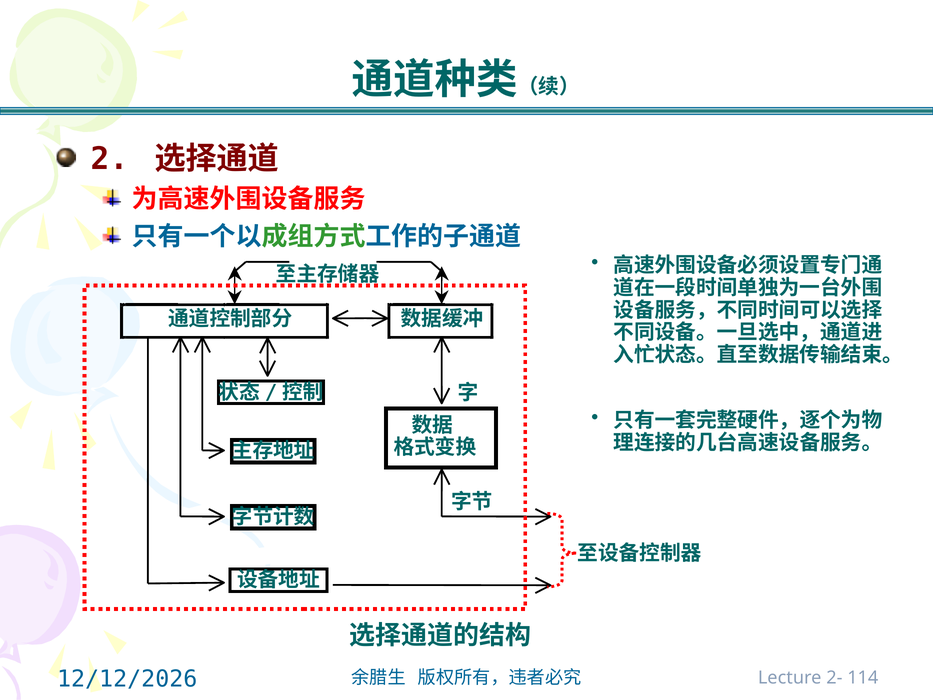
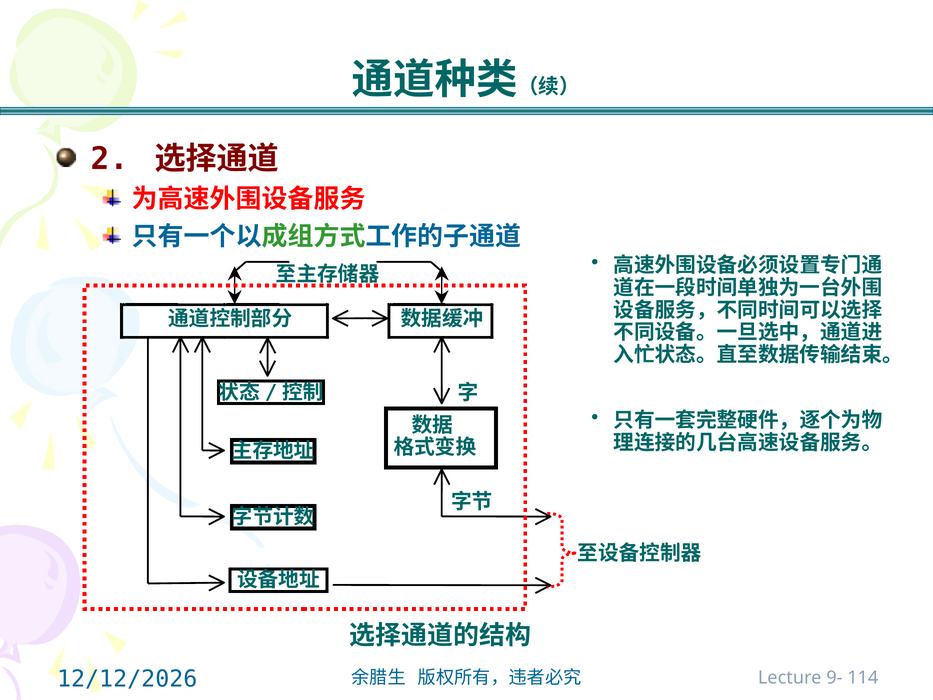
2-: 2- -> 9- (834, 678)
